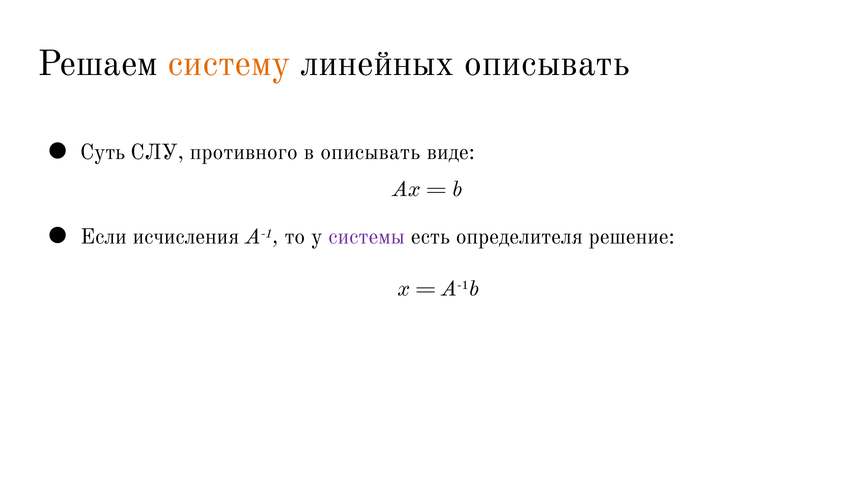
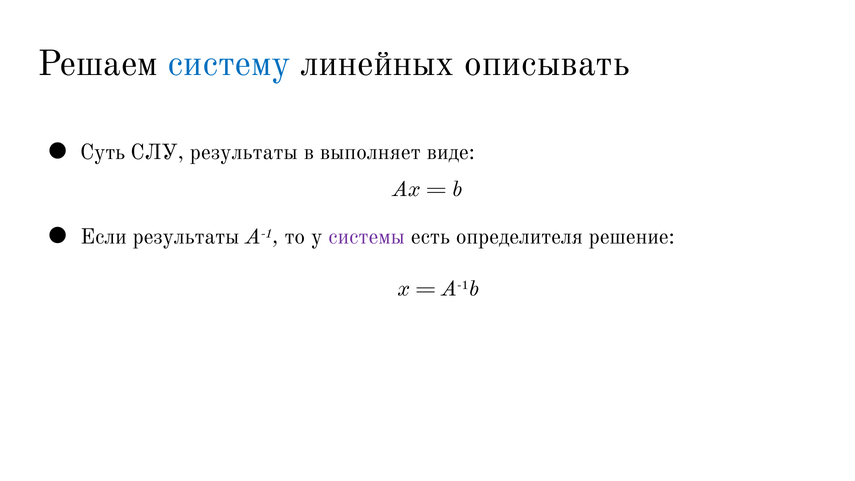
систему colour: orange -> blue (229, 63)
СЛУ противного: противного -> результаты (244, 152)
в описывать: описывать -> выполняет (370, 152)
Если исчисления: исчисления -> результаты (186, 237)
